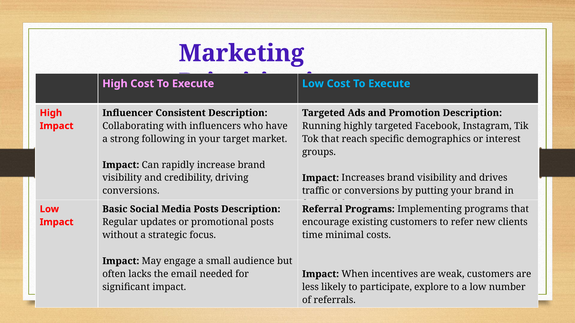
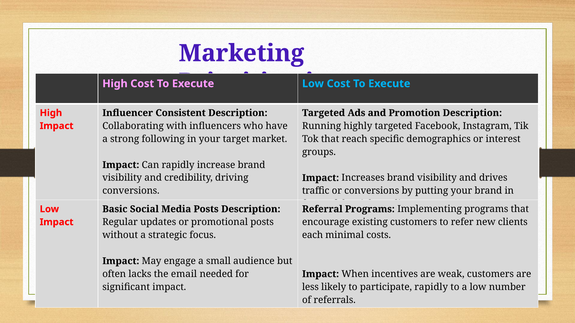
time: time -> each (313, 235)
participate explore: explore -> rapidly (431, 287)
